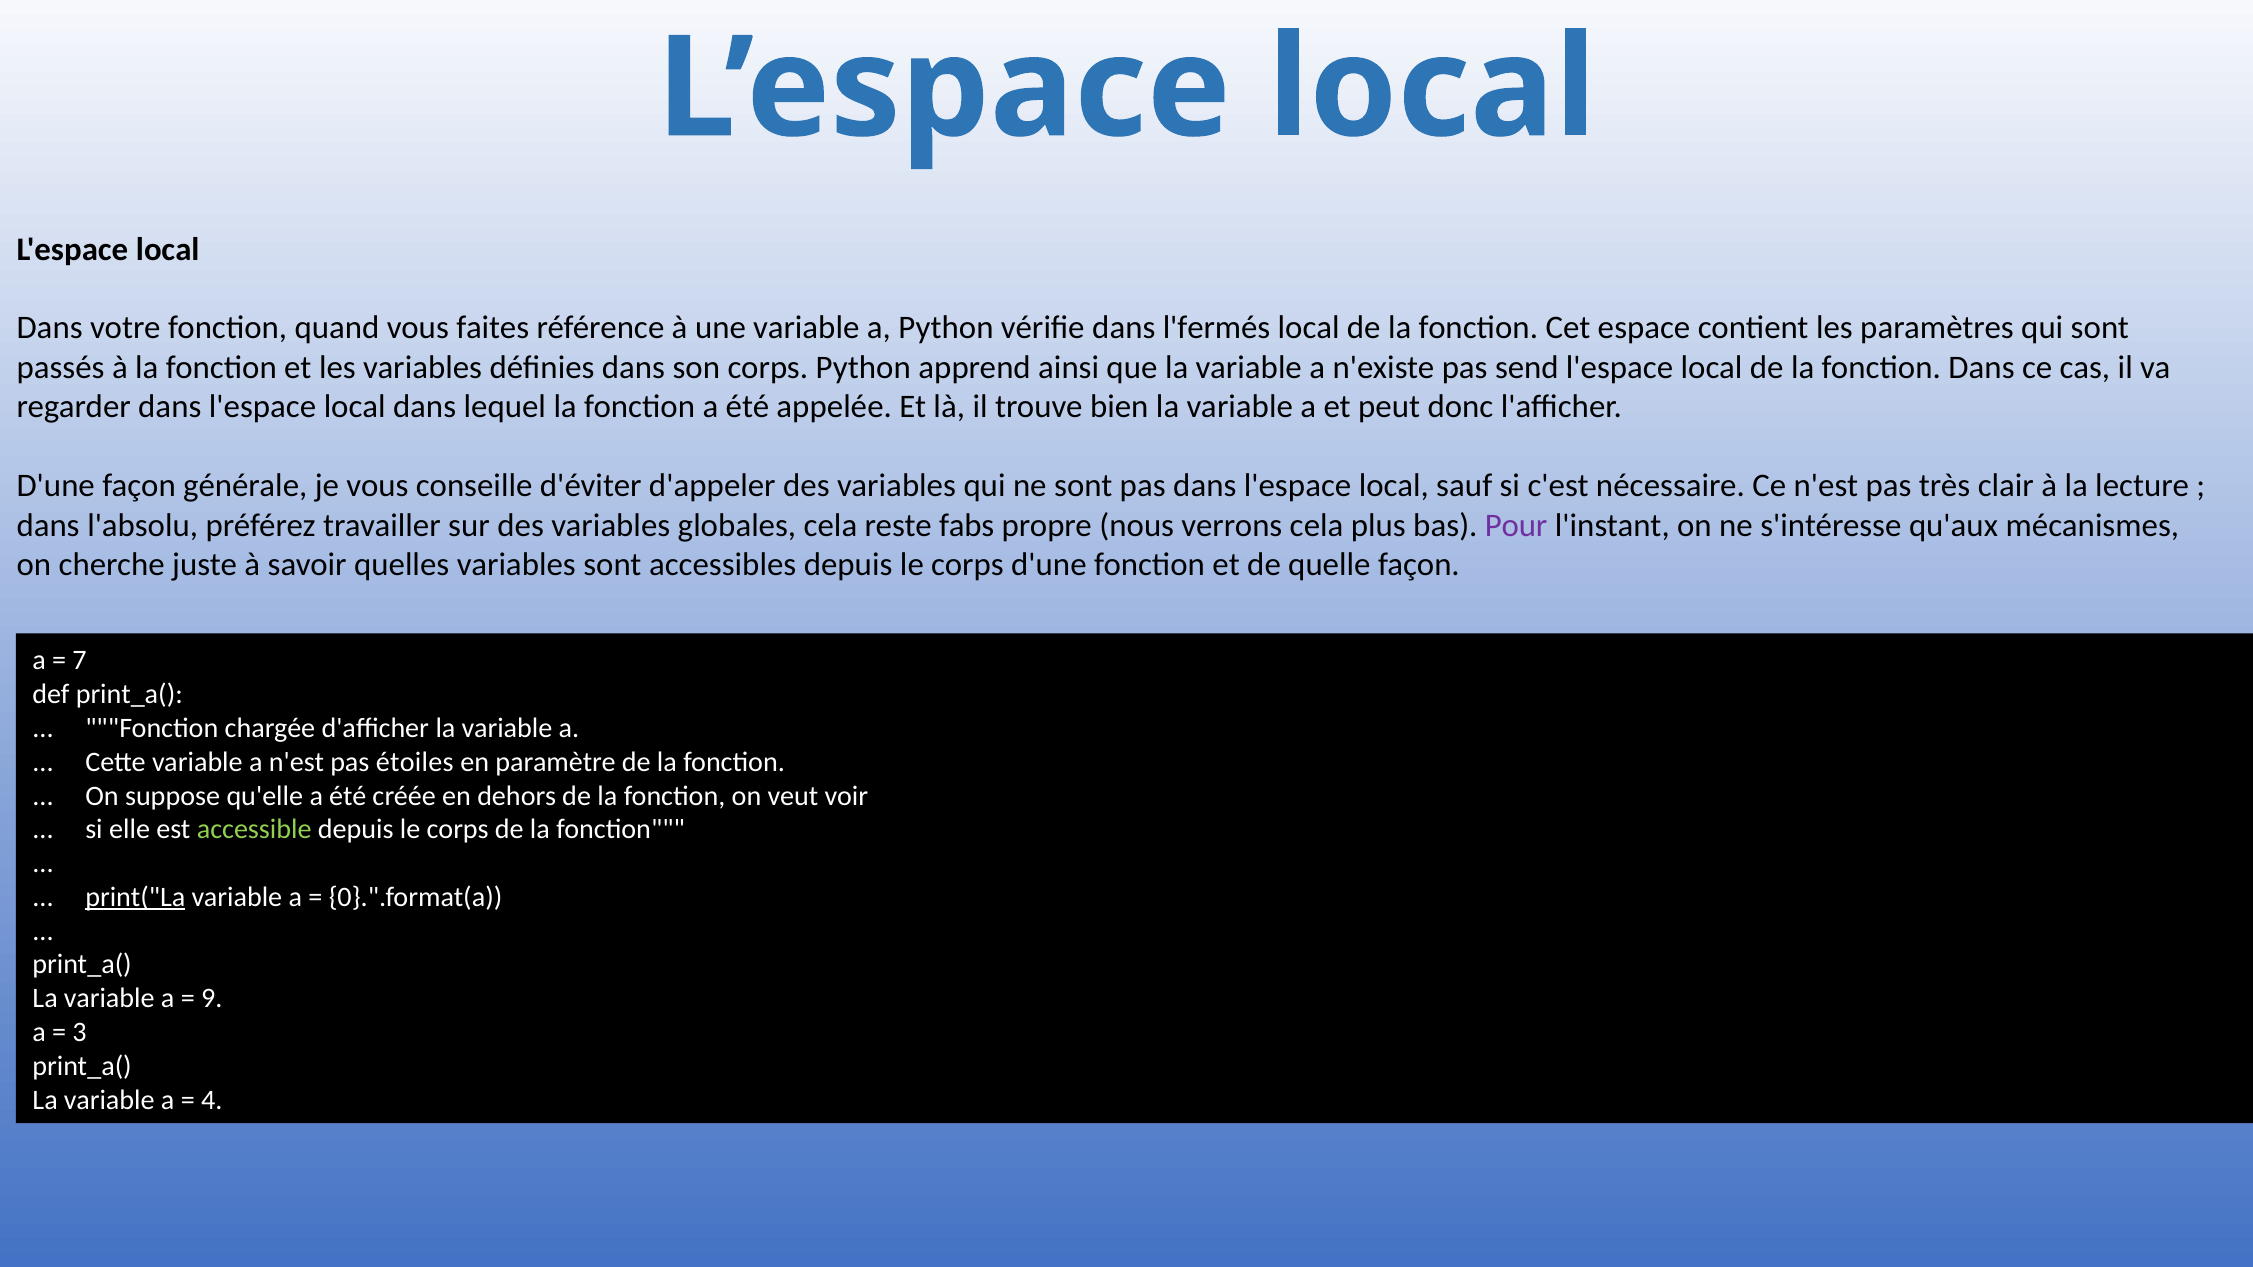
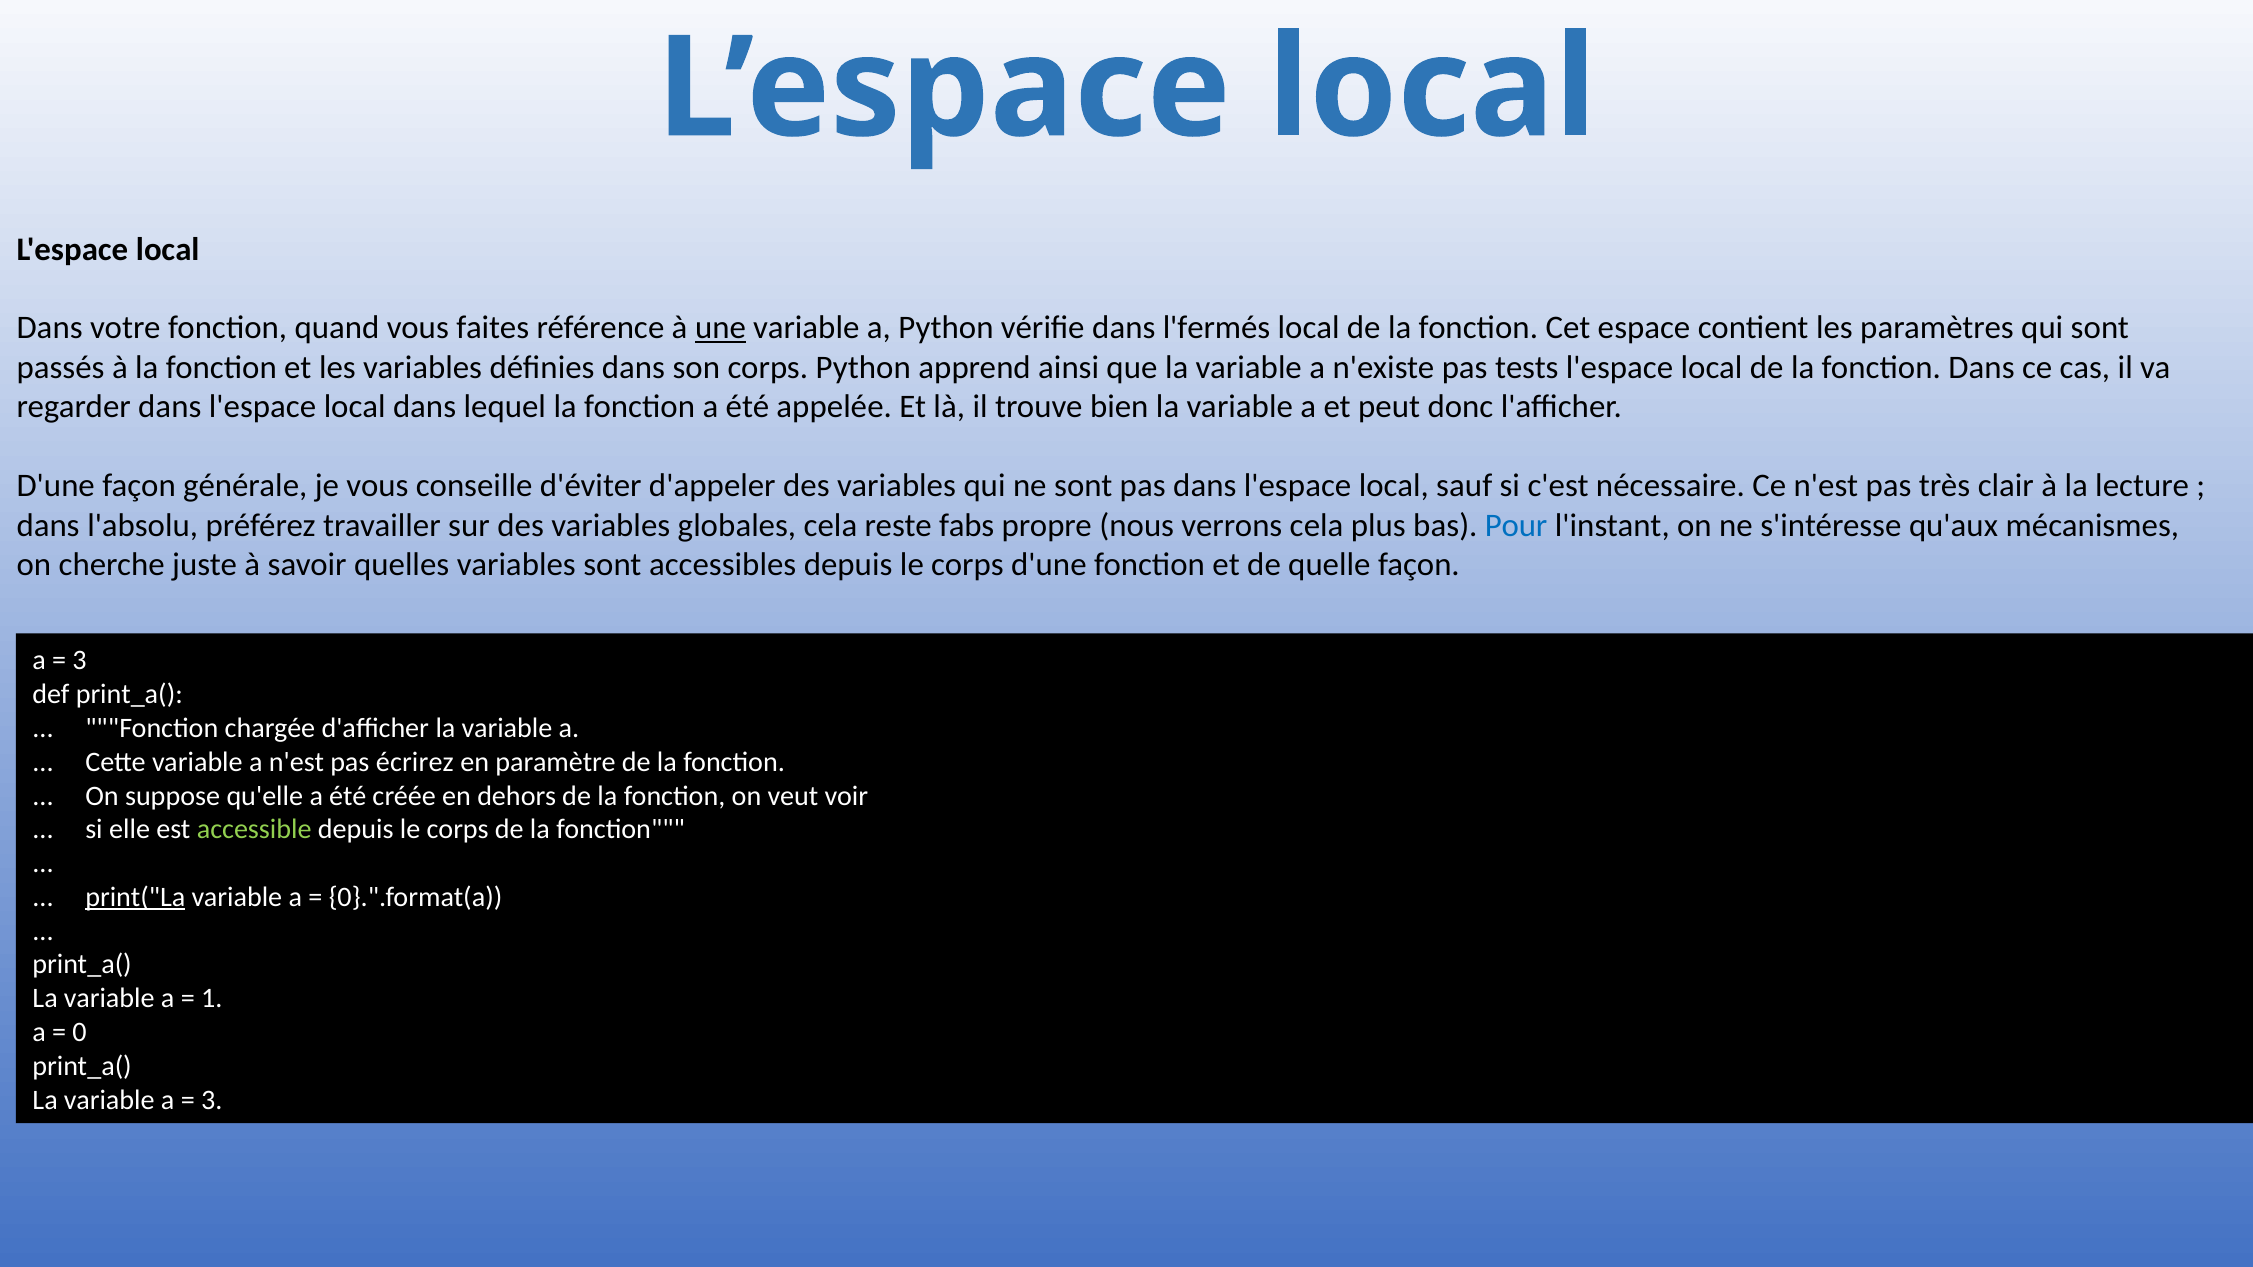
une underline: none -> present (720, 328)
send: send -> tests (1527, 368)
Pour colour: purple -> blue (1516, 525)
7: 7 -> 3 (79, 661)
étoiles: étoiles -> écrirez (415, 762)
9: 9 -> 1 (212, 999)
3: 3 -> 0 (79, 1032)
4: 4 -> 3 (212, 1100)
